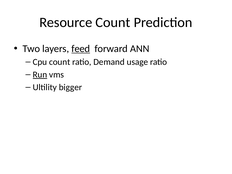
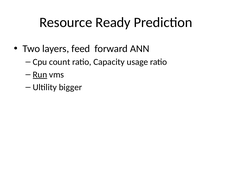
Resource Count: Count -> Ready (113, 22)
feed underline: present -> none (81, 49)
Demand: Demand -> Capacity (109, 62)
